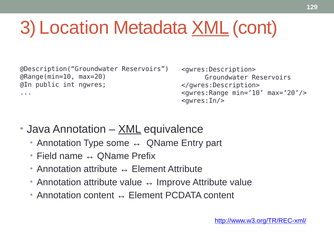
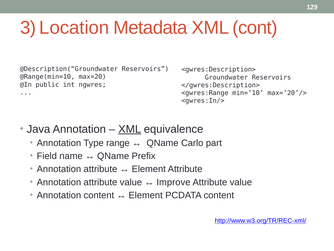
XML underline: present -> none (210, 28)
some: some -> range (118, 143)
Entry: Entry -> Carlo (192, 143)
